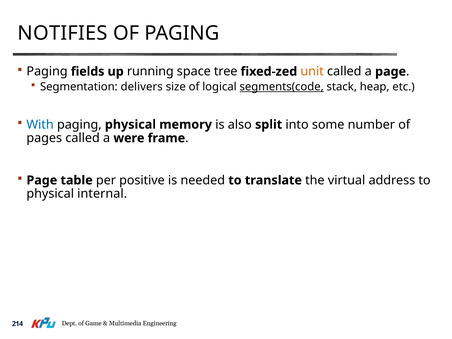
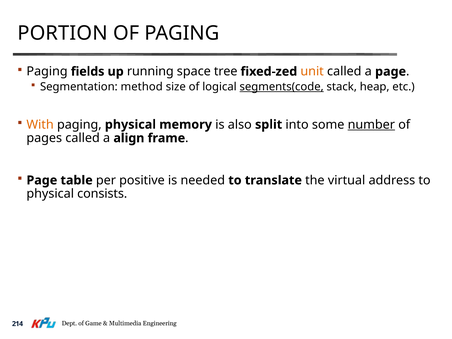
NOTIFIES: NOTIFIES -> PORTION (63, 33)
delivers: delivers -> method (142, 87)
With colour: blue -> orange (40, 125)
number underline: none -> present (371, 125)
were: were -> align (129, 138)
internal: internal -> consists (102, 194)
